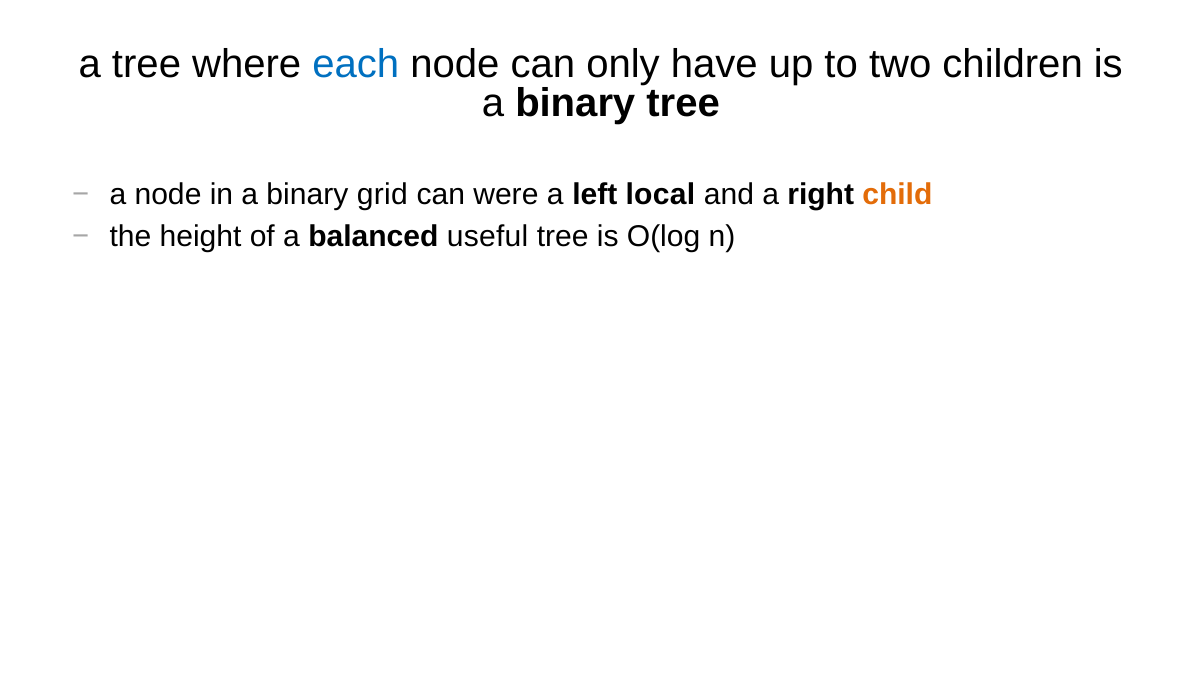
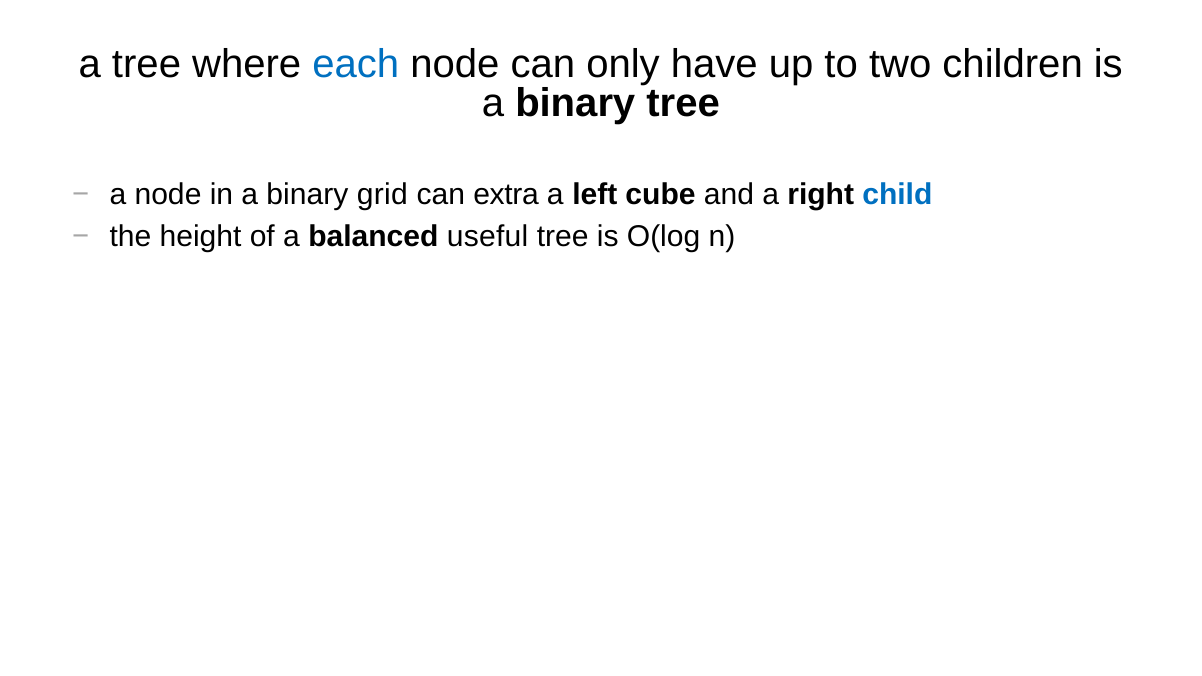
were: were -> extra (506, 195)
local: local -> cube (661, 195)
child colour: orange -> blue (897, 195)
